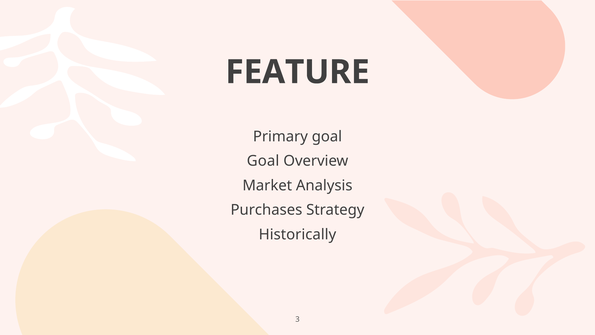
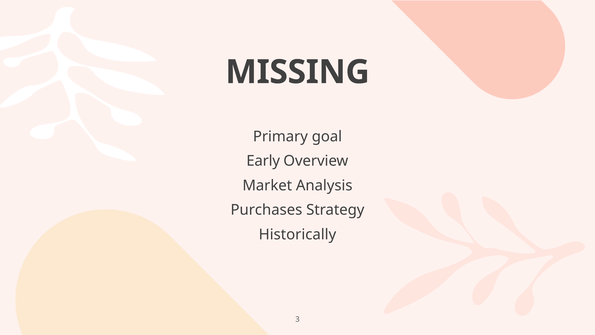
FEATURE: FEATURE -> MISSING (298, 72)
Goal: Goal -> Early (263, 161)
